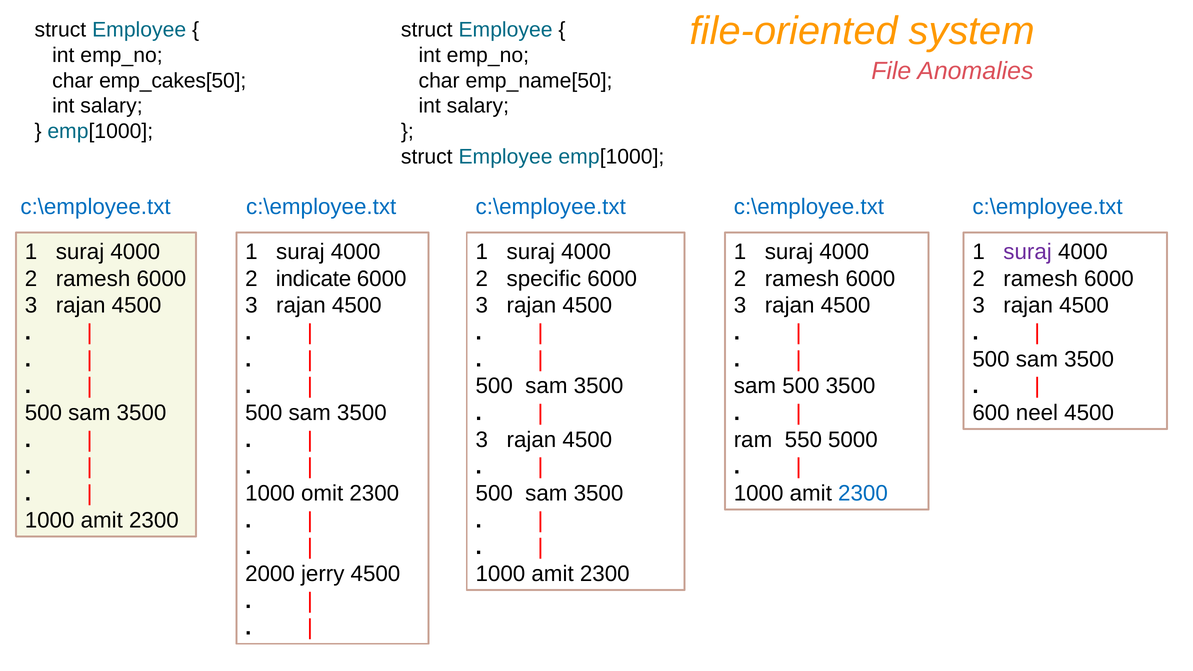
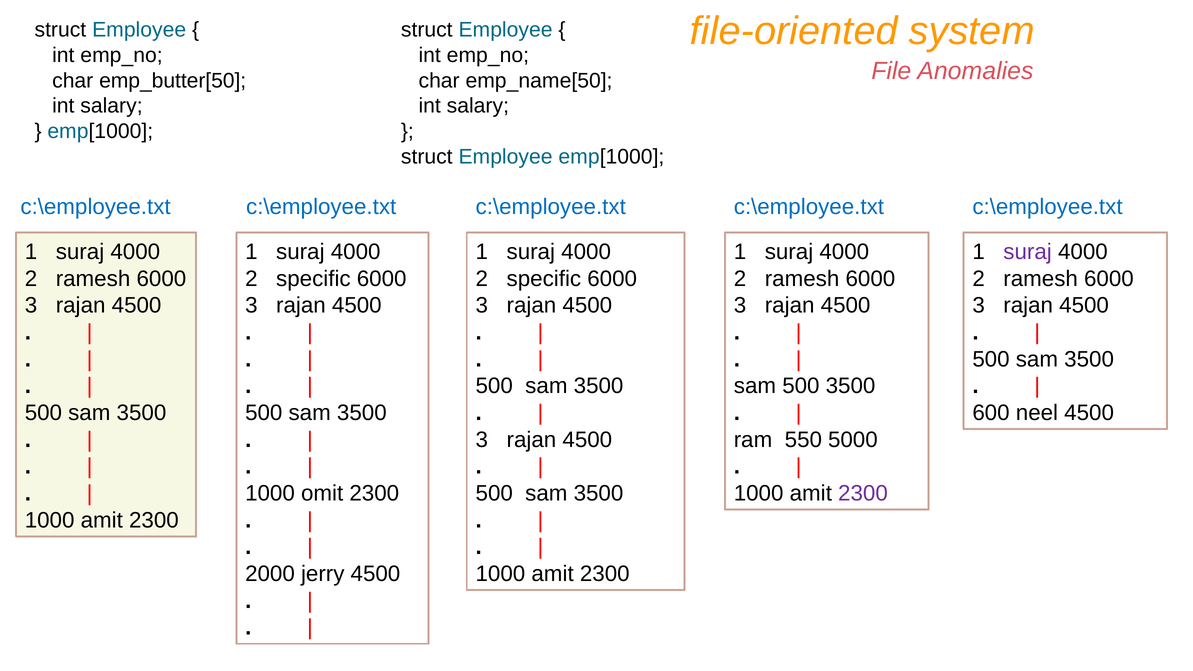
emp_cakes[50: emp_cakes[50 -> emp_butter[50 (173, 81)
indicate: indicate -> specific (313, 279)
2300 colour: blue -> purple (863, 493)
